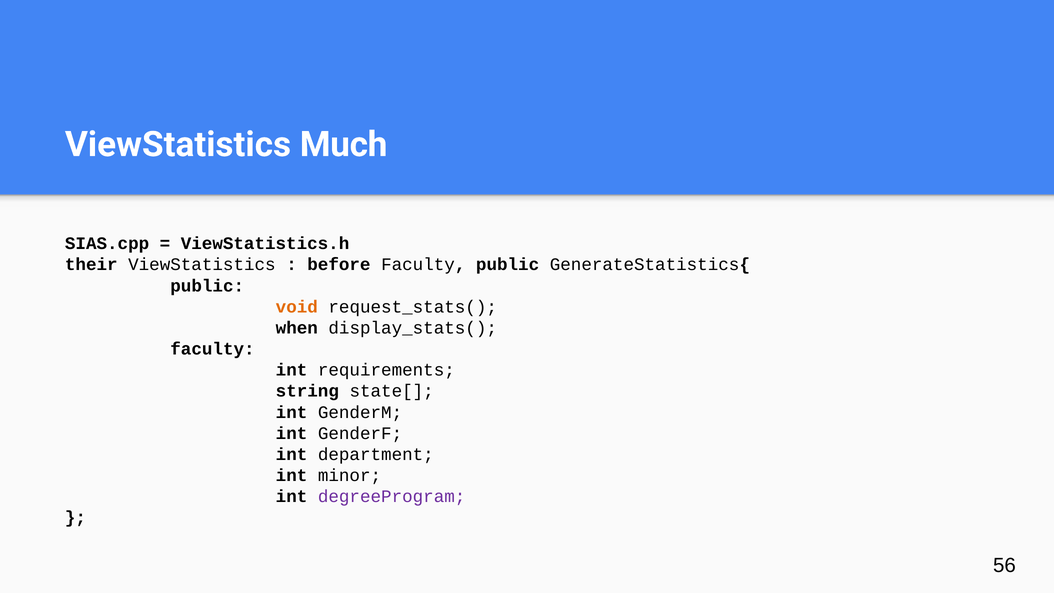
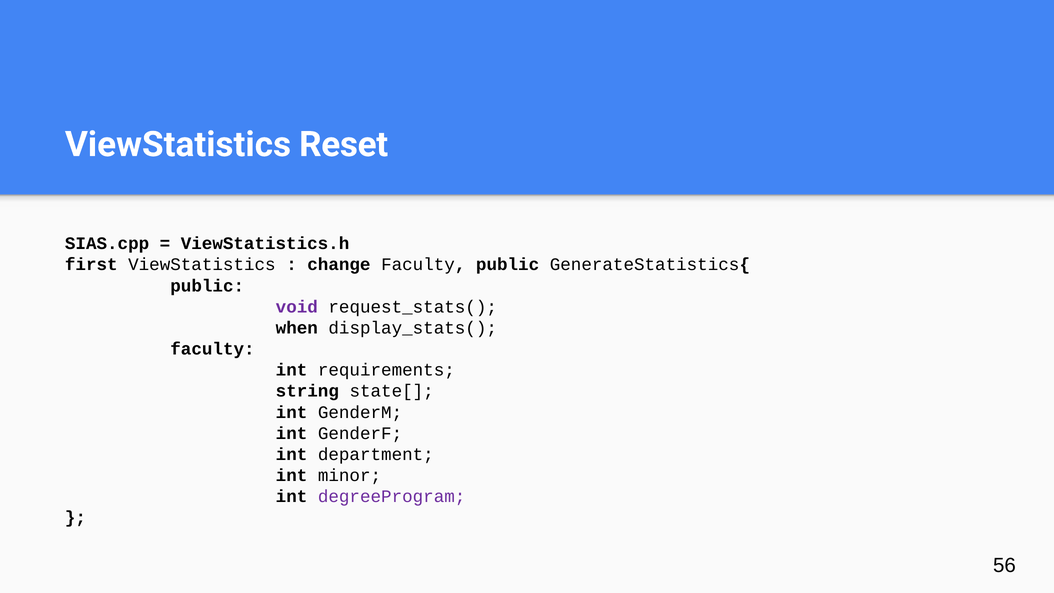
Much: Much -> Reset (344, 144)
their: their -> first (91, 265)
before: before -> change (339, 265)
void colour: orange -> purple (297, 307)
